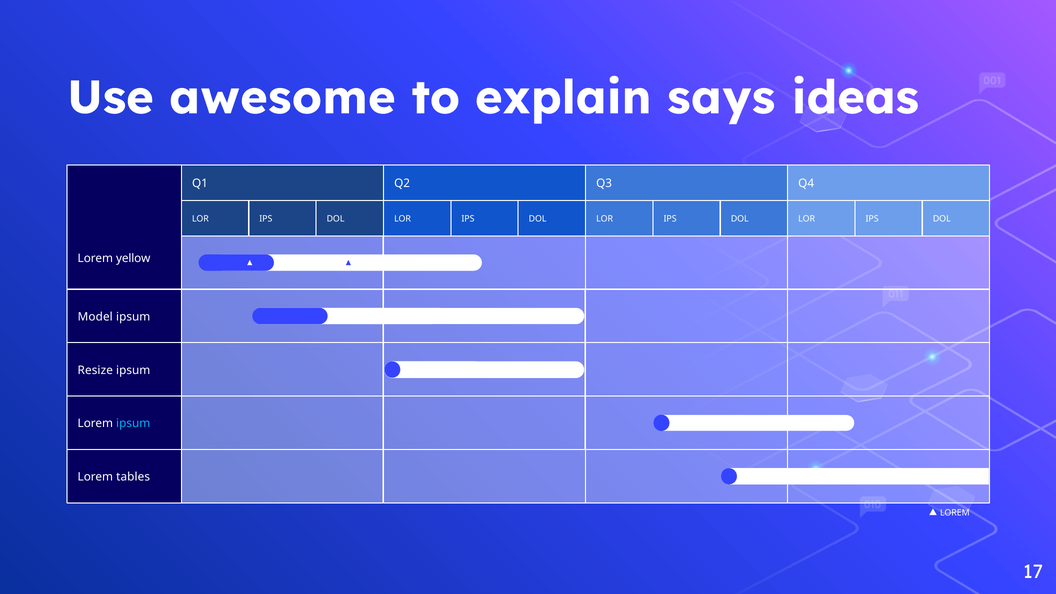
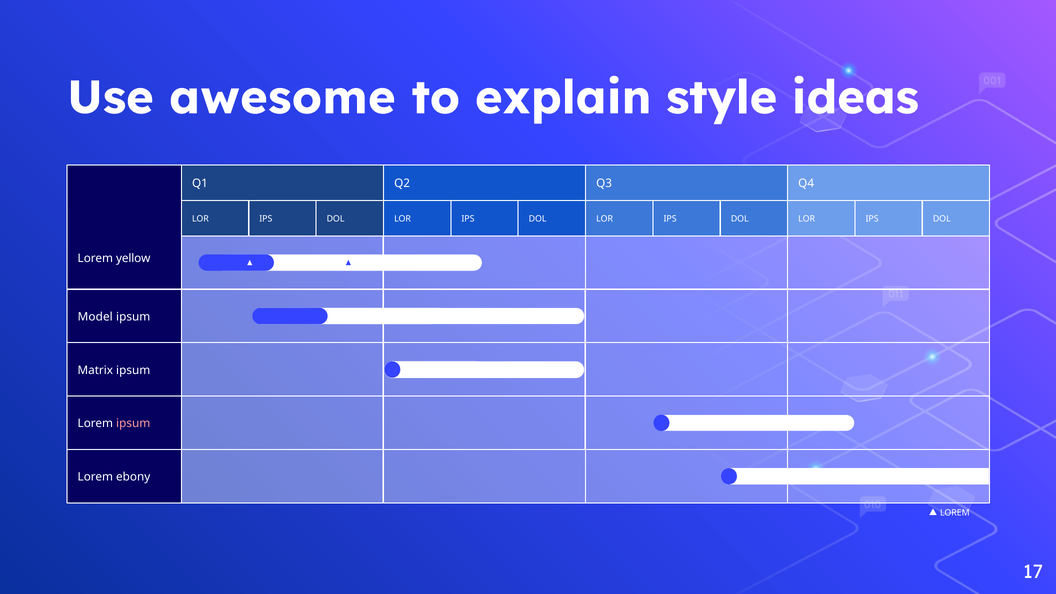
says: says -> style (722, 98)
Resize: Resize -> Matrix (95, 370)
ipsum colour: light blue -> pink (133, 424)
tables: tables -> ebony (133, 477)
